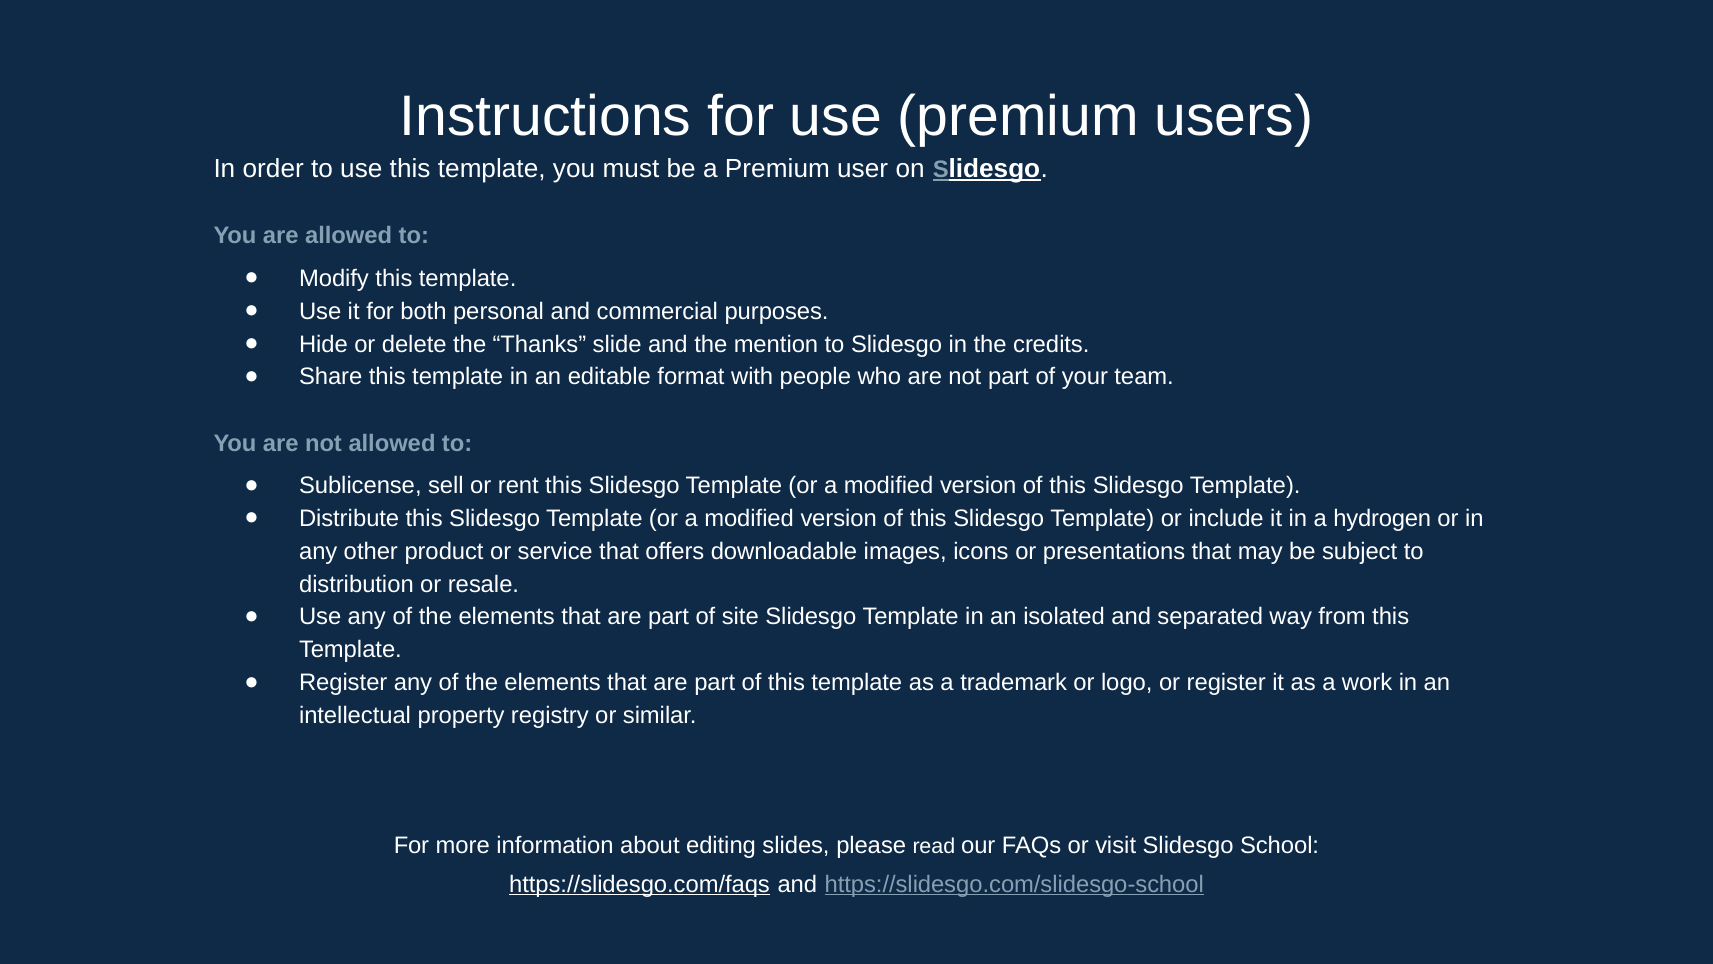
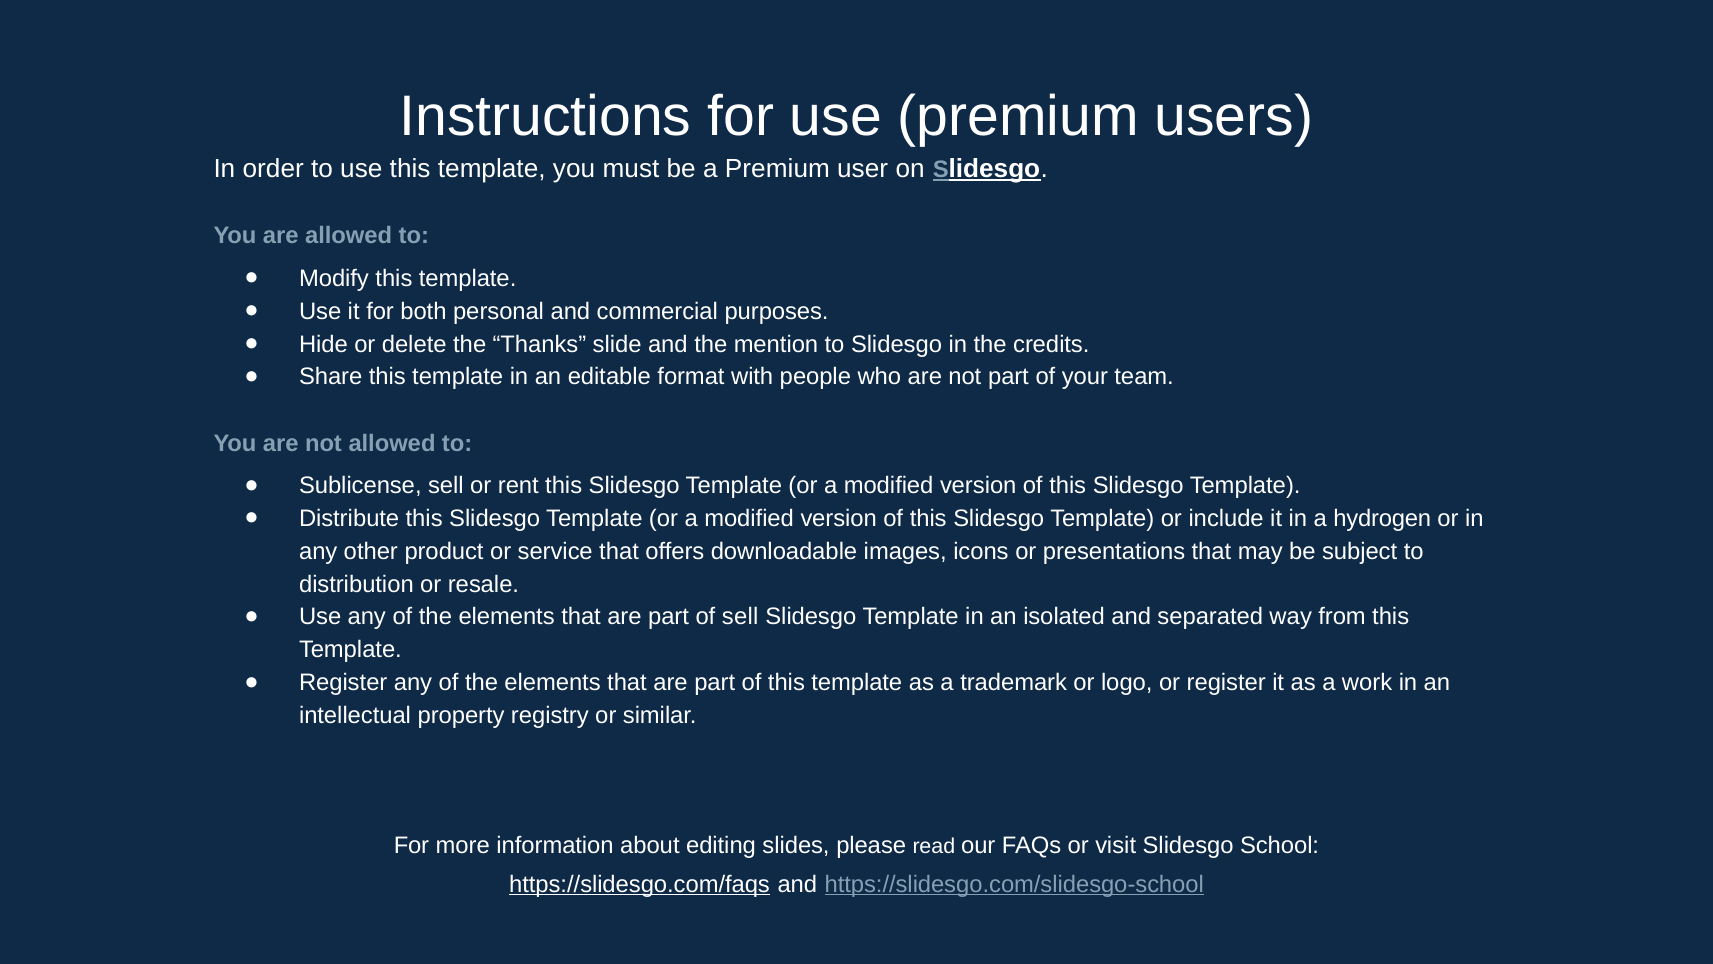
of site: site -> sell (740, 617)
